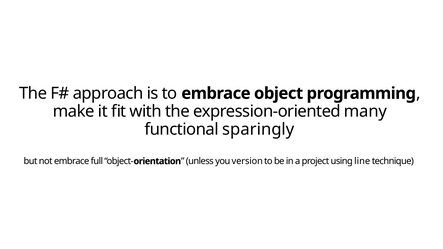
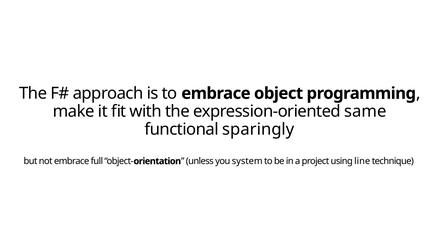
many: many -> same (365, 111)
version: version -> system (247, 161)
